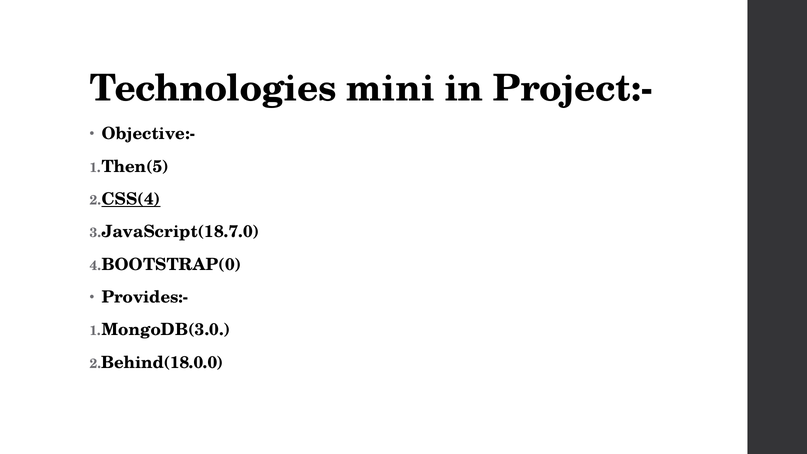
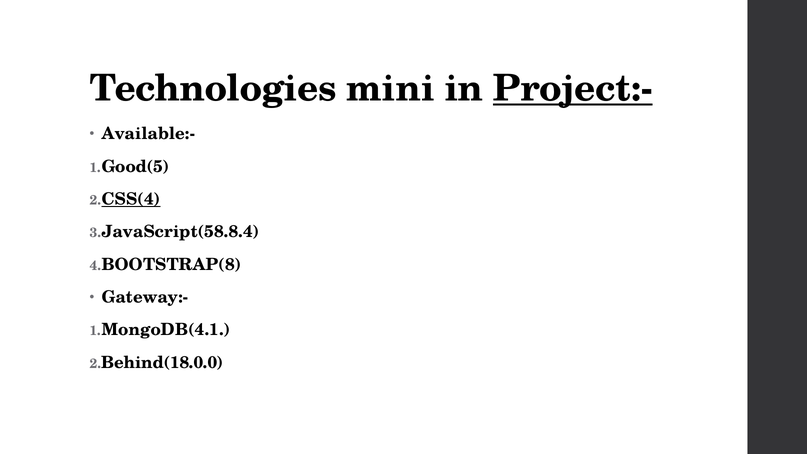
Project:- underline: none -> present (573, 89)
Objective:-: Objective:- -> Available:- (148, 134)
Then(5: Then(5 -> Good(5 (135, 167)
JavaScript(18.7.0: JavaScript(18.7.0 -> JavaScript(58.8.4 (180, 232)
BOOTSTRAP(0: BOOTSTRAP(0 -> BOOTSTRAP(8 (171, 265)
Provides:-: Provides:- -> Gateway:- (145, 297)
MongoDB(3.0: MongoDB(3.0 -> MongoDB(4.1 (166, 330)
